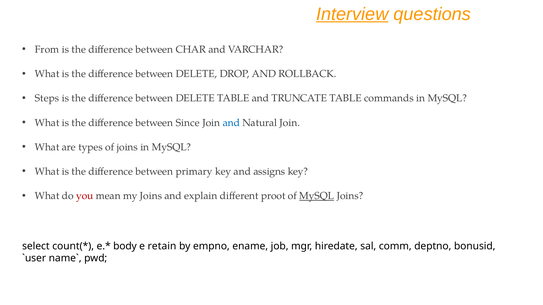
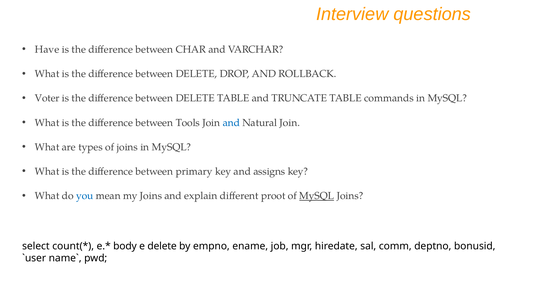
Interview underline: present -> none (352, 14)
From: From -> Have (47, 50)
Steps: Steps -> Voter (47, 98)
Since: Since -> Tools (188, 123)
you colour: red -> blue (85, 196)
e retain: retain -> delete (162, 246)
